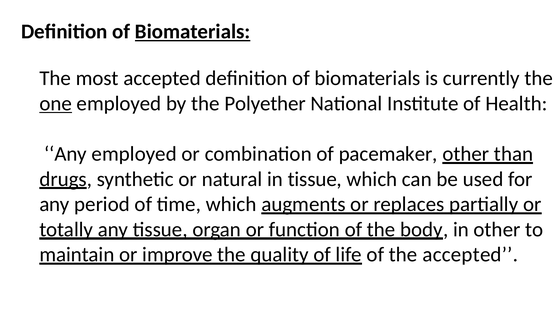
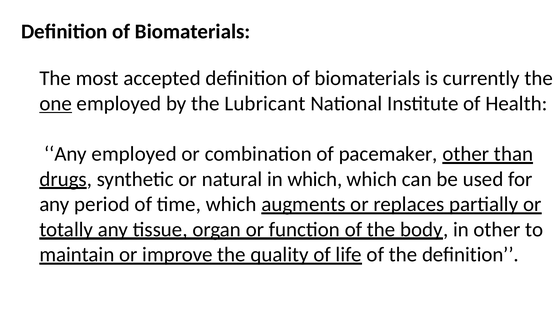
Biomaterials underline: present -> none (193, 32)
Polyether: Polyether -> Lubricant (265, 103)
in tissue: tissue -> which (315, 179)
the accepted: accepted -> deﬁnition (470, 255)
